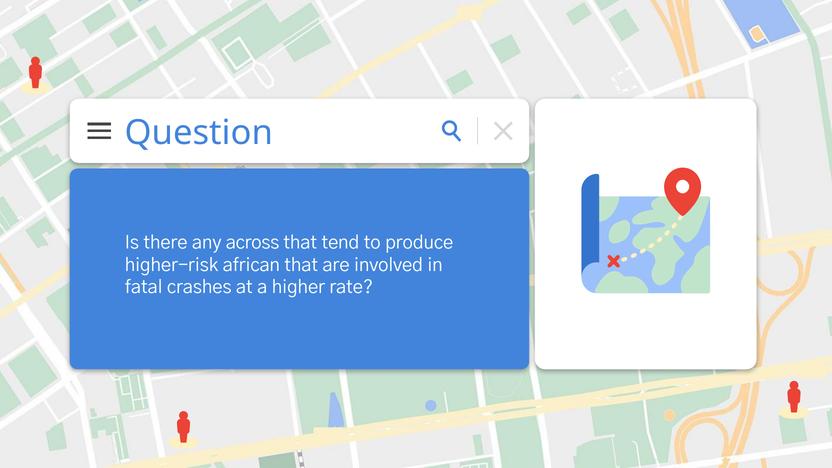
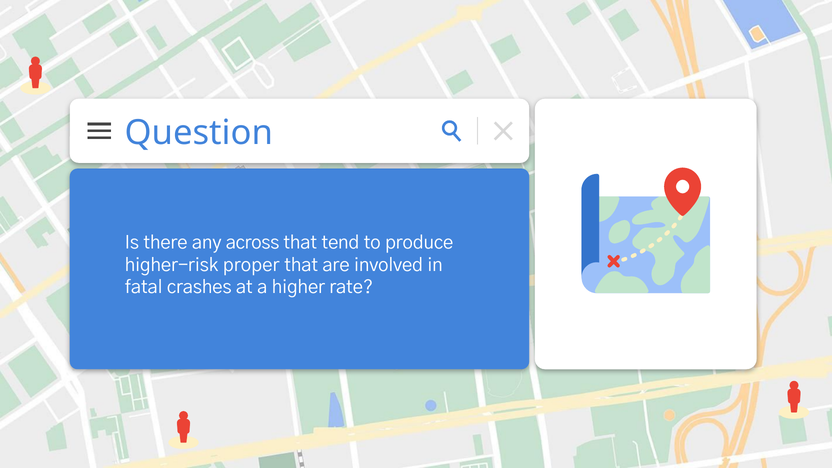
african: african -> proper (251, 265)
